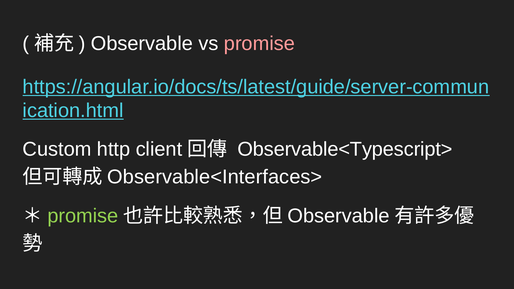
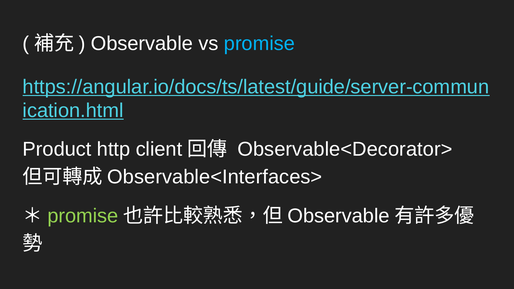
promise colour: pink -> light blue (259, 44)
Custom: Custom -> Product (57, 149)
Observable<Typescript>: Observable<Typescript> -> Observable<Decorator> (345, 149)
